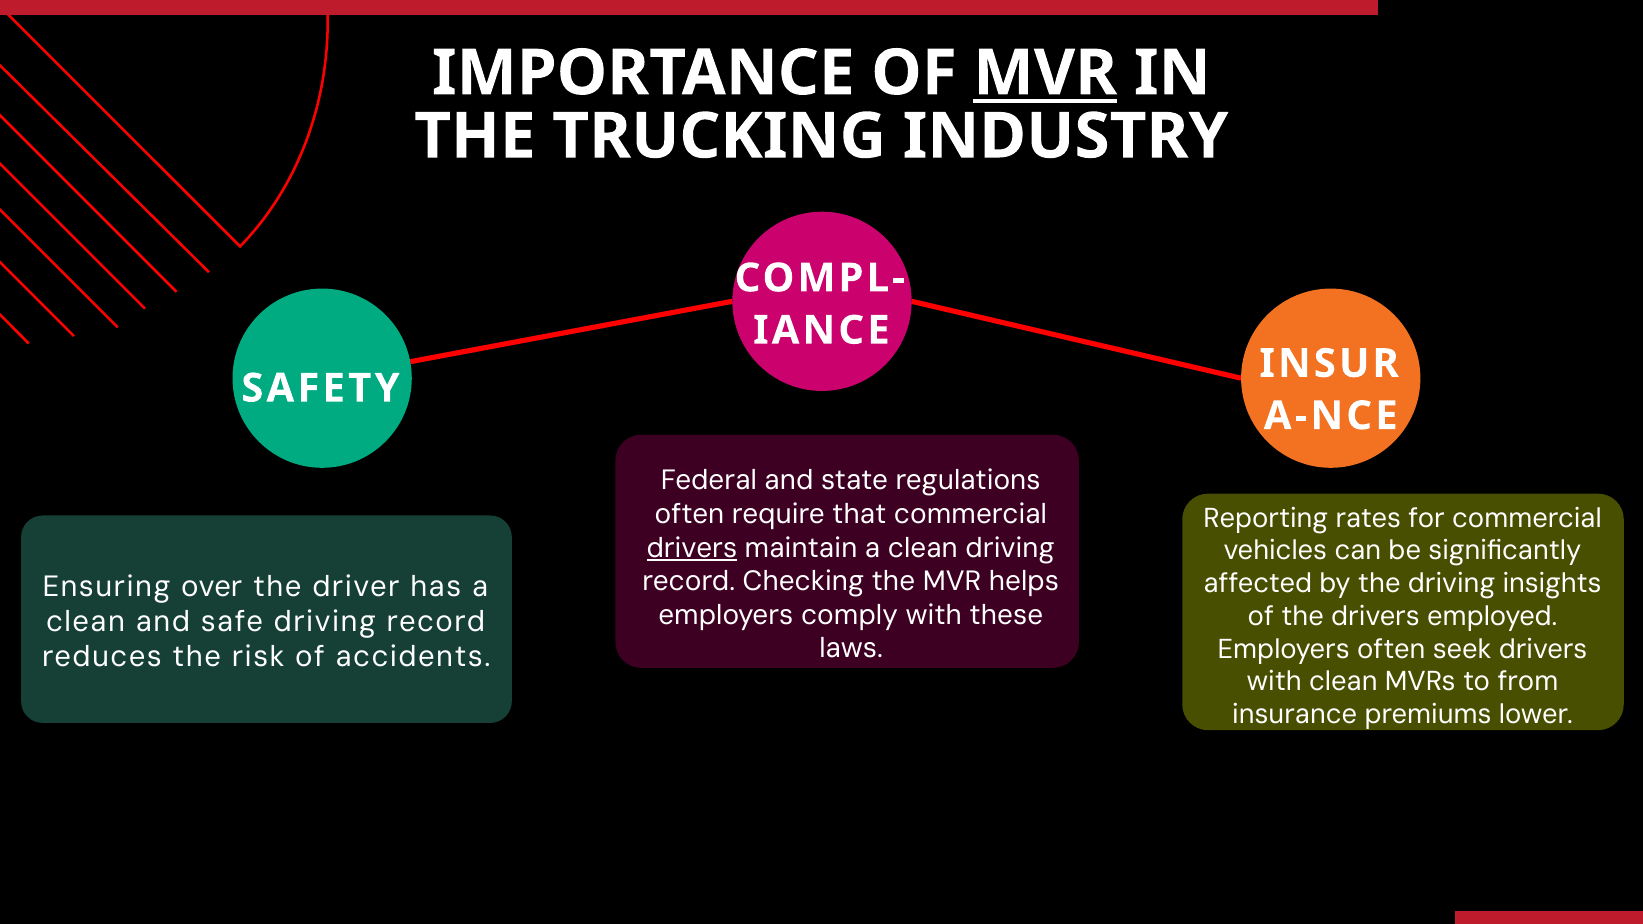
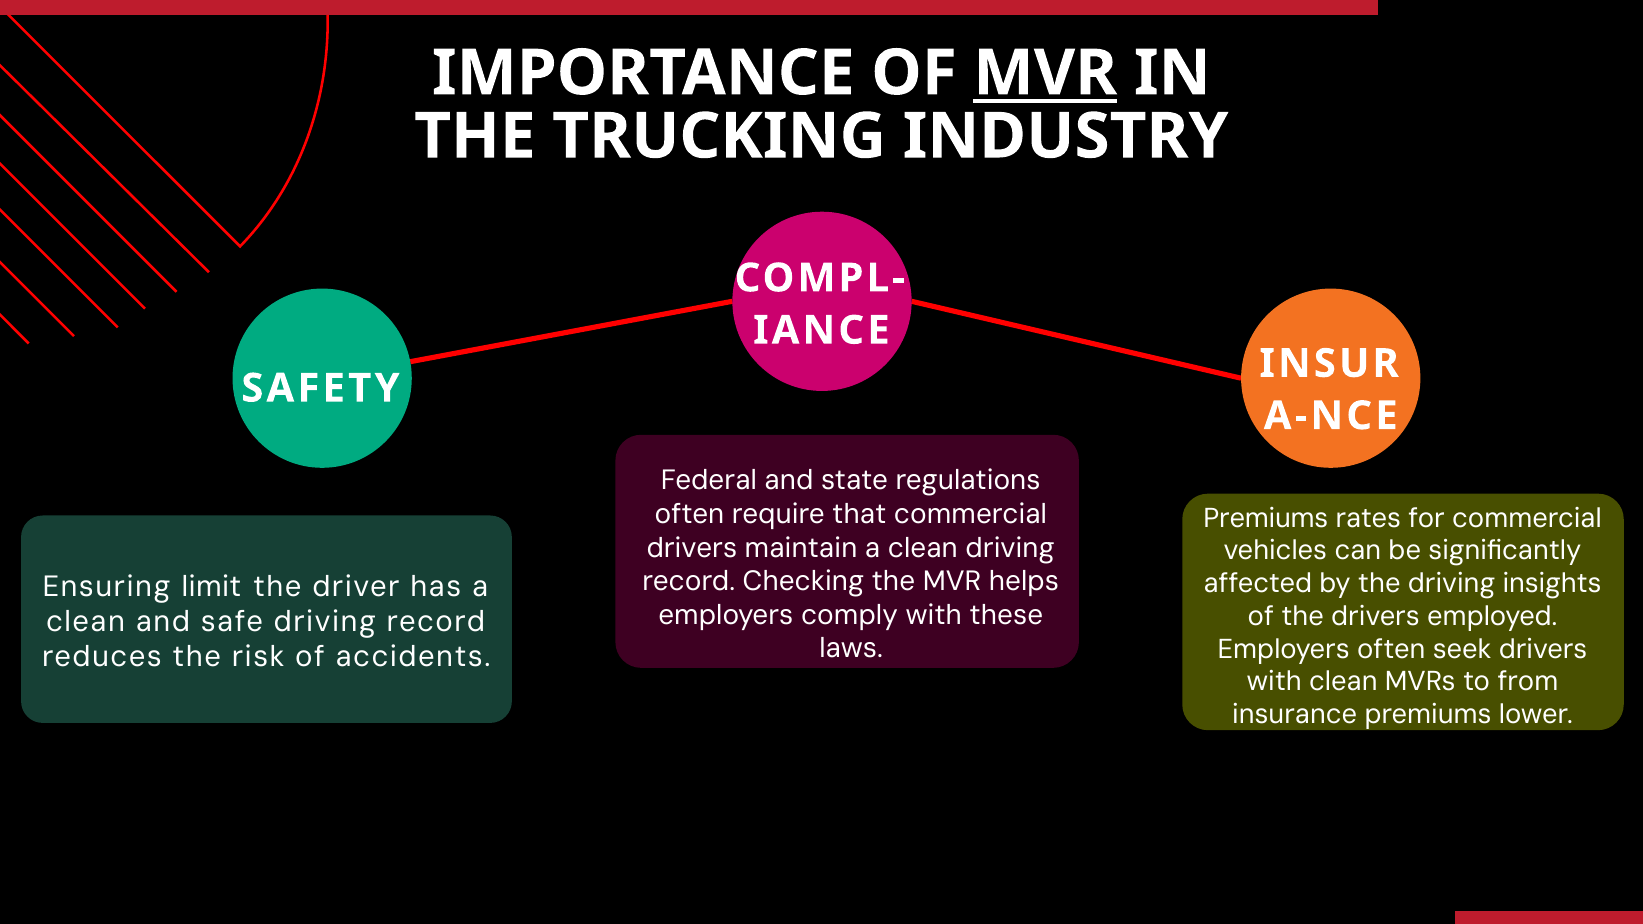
Reporting: Reporting -> Premiums (1266, 518)
drivers underline: present -> none (692, 548)
over: over -> limit (212, 587)
